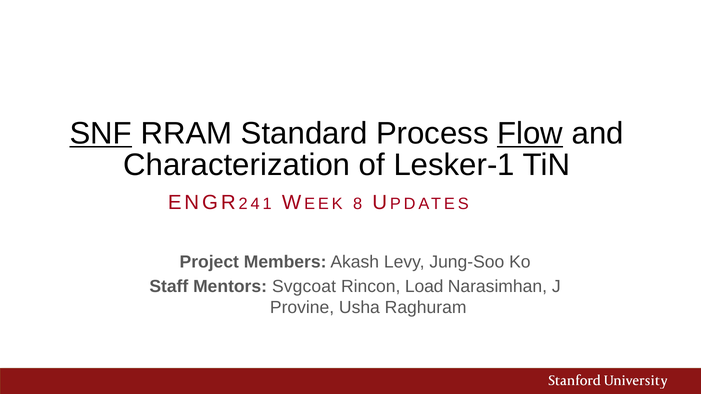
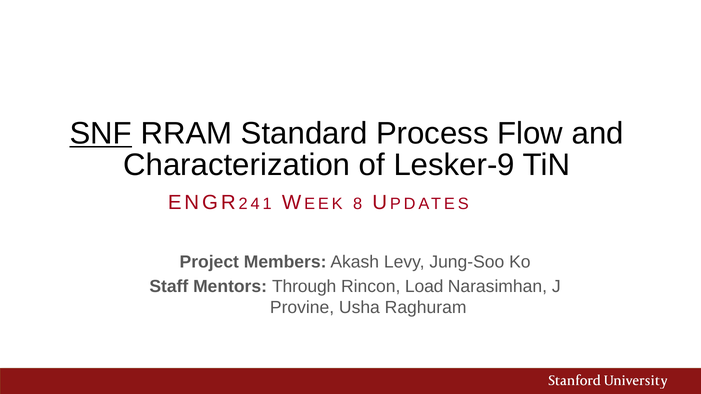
Flow underline: present -> none (530, 133)
Lesker-1: Lesker-1 -> Lesker-9 (454, 165)
Svgcoat: Svgcoat -> Through (304, 287)
